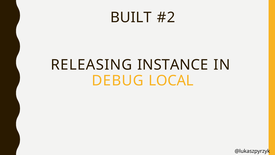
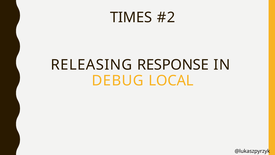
BUILT: BUILT -> TIMES (131, 17)
INSTANCE: INSTANCE -> RESPONSE (173, 65)
